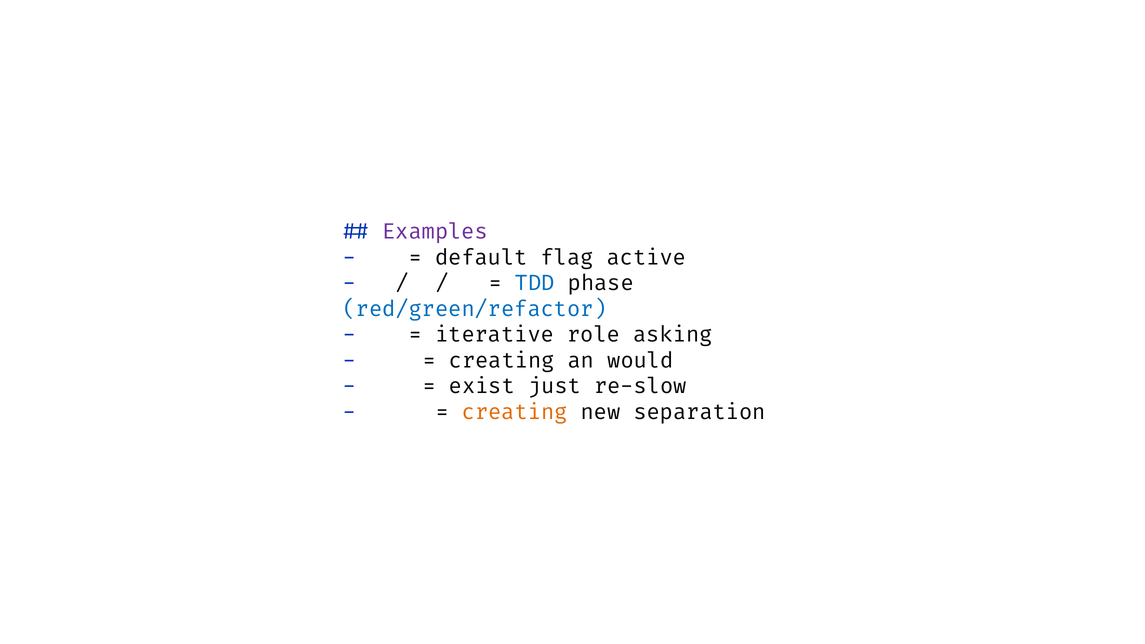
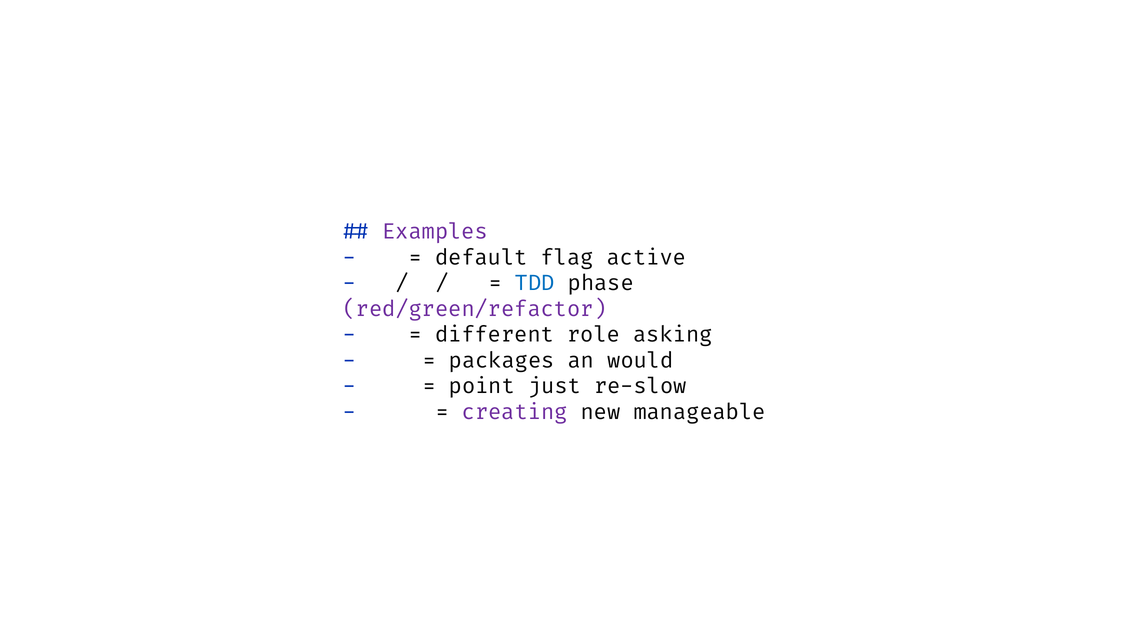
red/green/refactor colour: blue -> purple (475, 309)
iterative: iterative -> different (495, 335)
creating: creating -> packages (502, 361)
exist: exist -> point (482, 386)
creating colour: orange -> purple (515, 412)
separation: separation -> manageable (700, 412)
